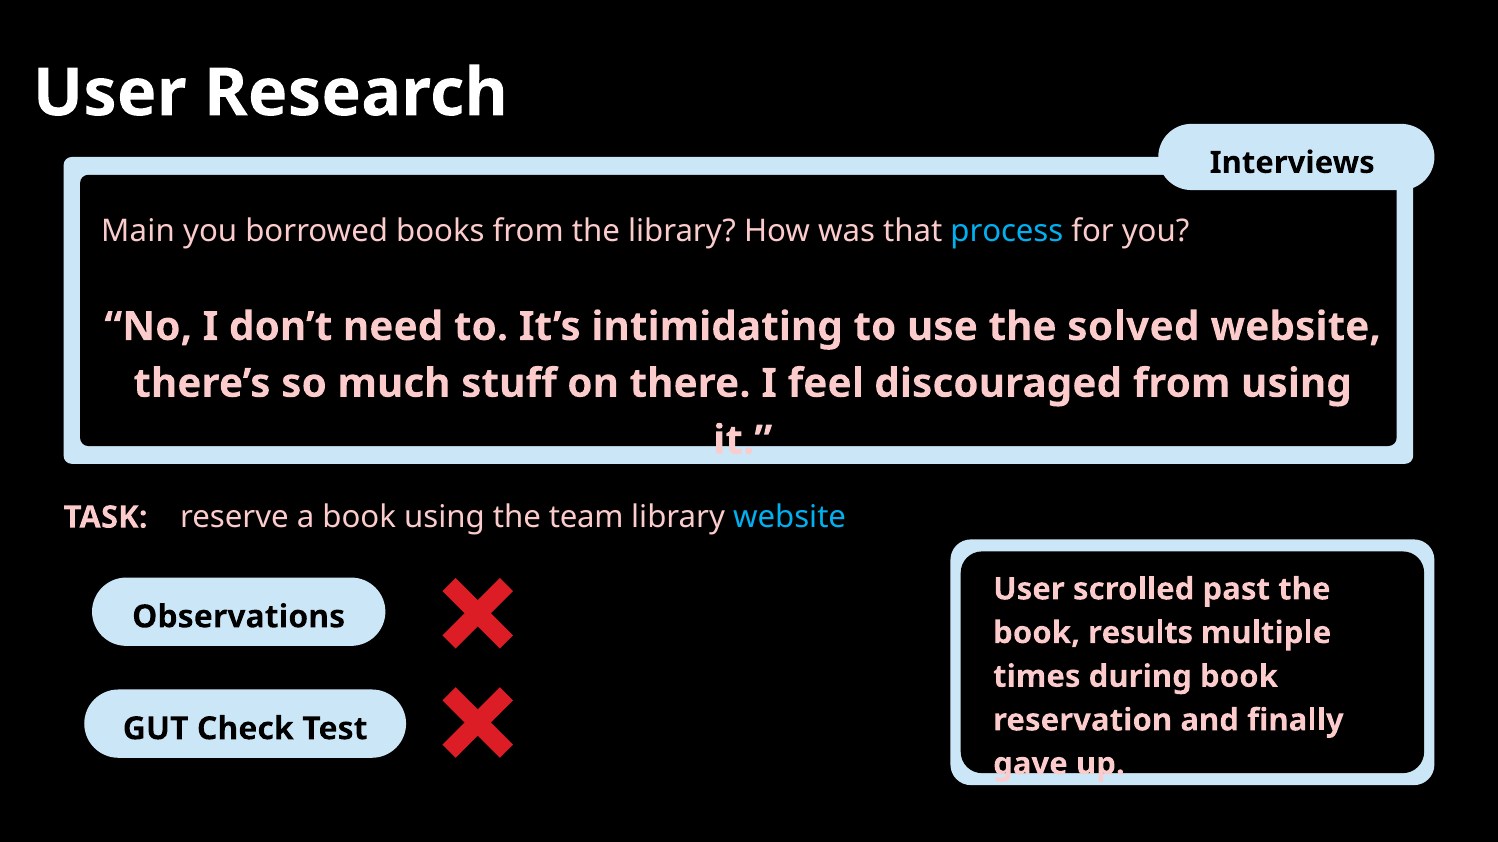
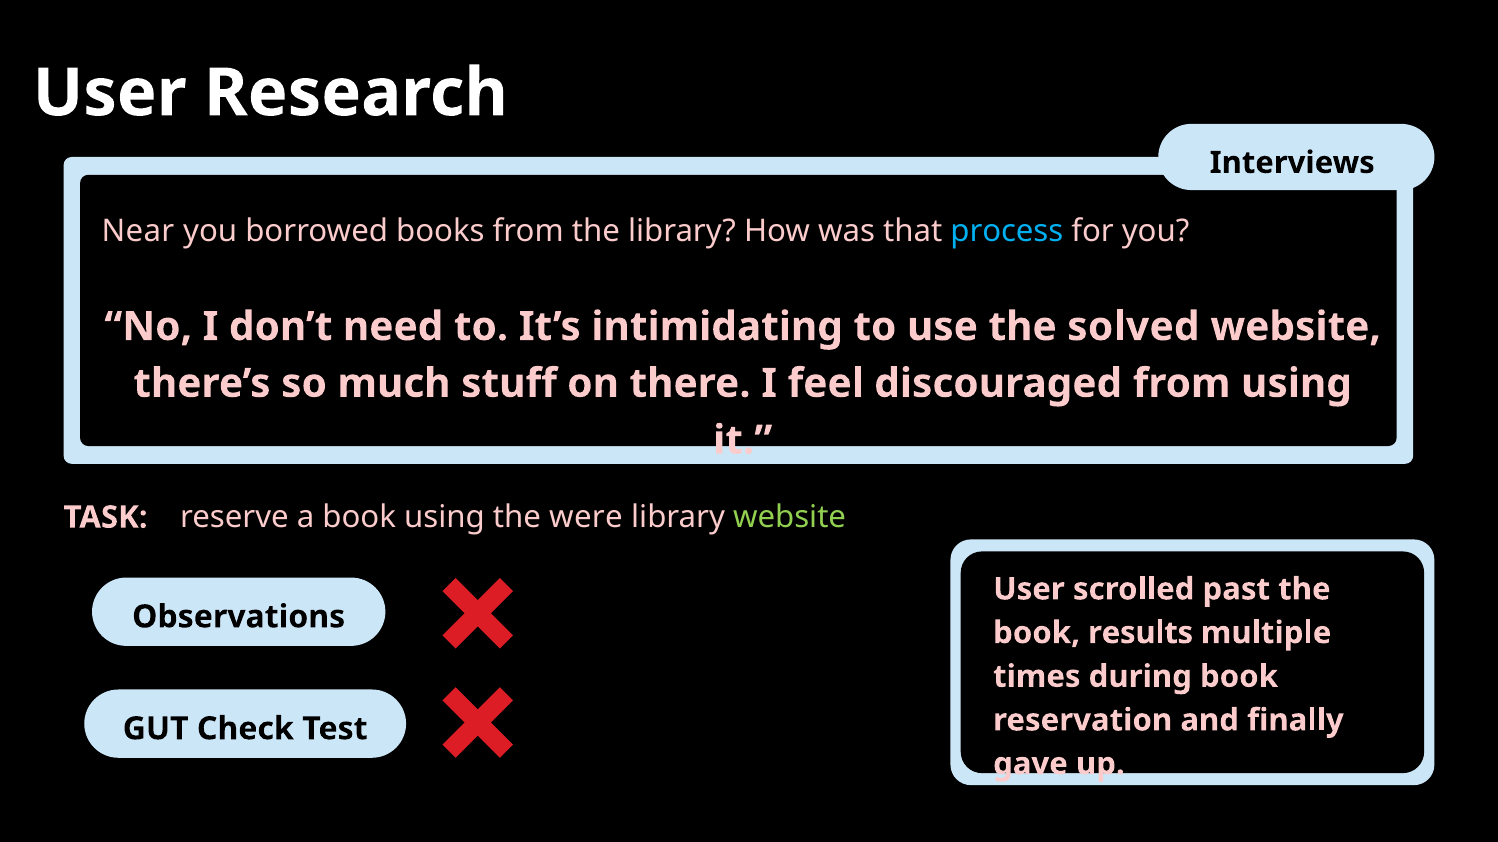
Main: Main -> Near (138, 231)
team: team -> were (586, 518)
website colour: light blue -> light green (790, 518)
